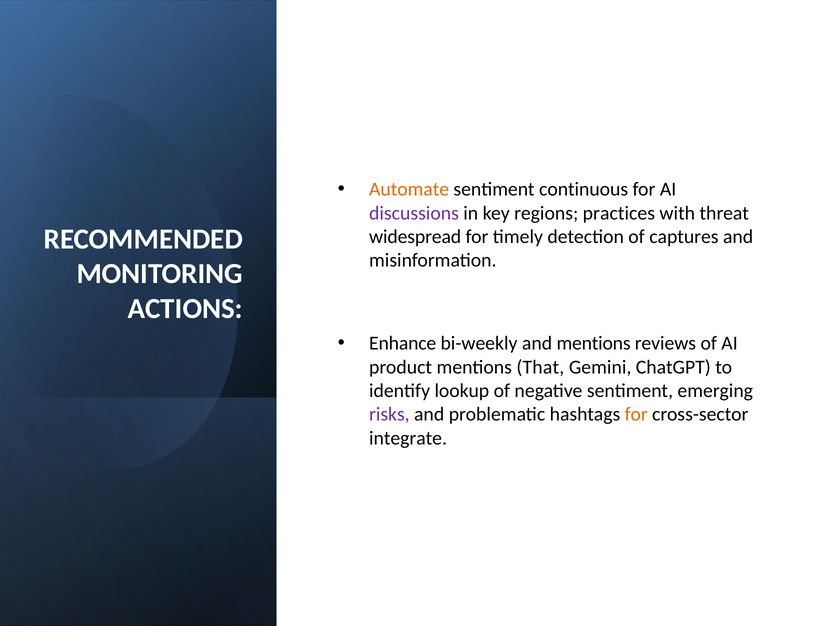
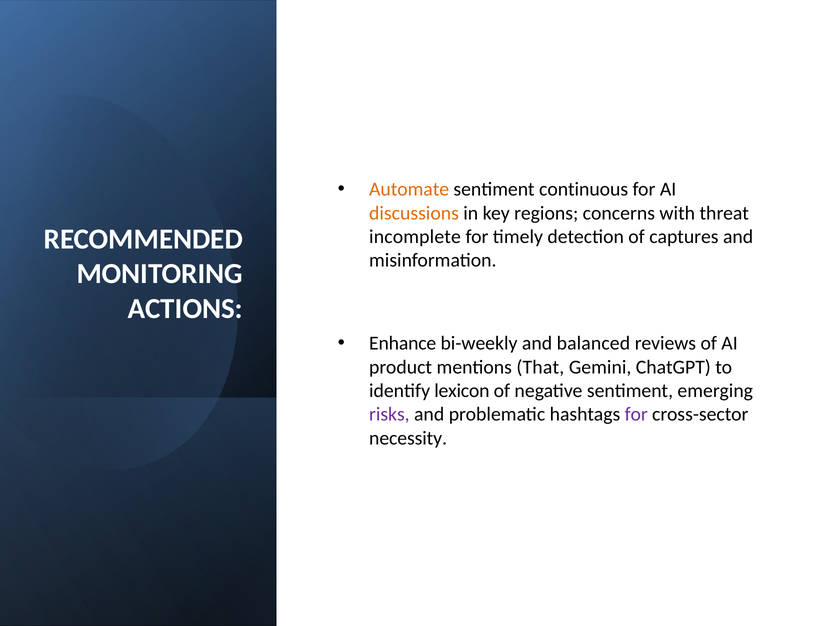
discussions colour: purple -> orange (414, 213)
practices: practices -> concerns (619, 213)
widespread: widespread -> incomplete (415, 237)
and mentions: mentions -> balanced (593, 344)
lookup: lookup -> lexicon (462, 391)
for colour: orange -> purple (636, 415)
integrate: integrate -> necessity (408, 438)
